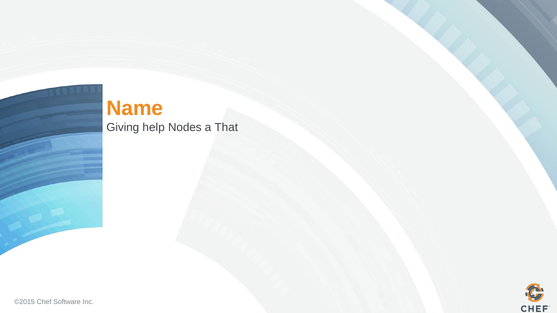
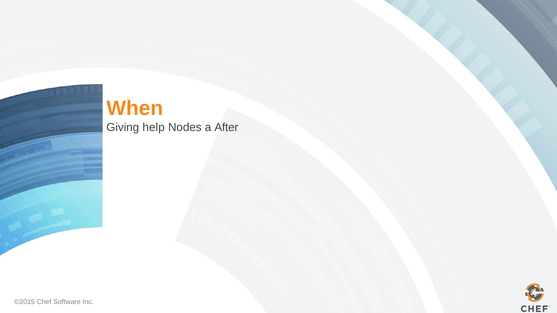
Name: Name -> When (135, 108)
That: That -> After (226, 128)
